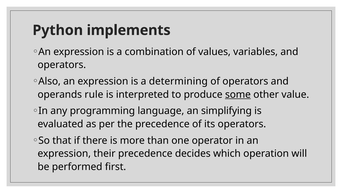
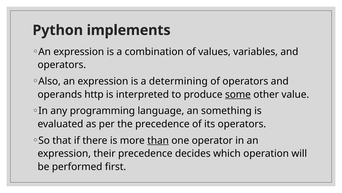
rule: rule -> http (94, 94)
simplifying: simplifying -> something (226, 111)
than underline: none -> present (158, 140)
